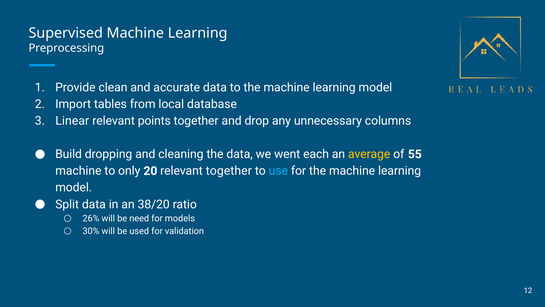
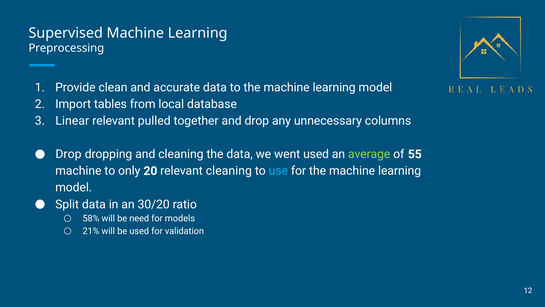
points: points -> pulled (154, 121)
Build: Build -> Drop (68, 154)
went each: each -> used (316, 154)
average colour: yellow -> light green (369, 154)
relevant together: together -> cleaning (229, 171)
38/20: 38/20 -> 30/20 (154, 204)
26%: 26% -> 58% (91, 218)
30%: 30% -> 21% (91, 231)
